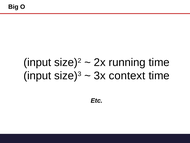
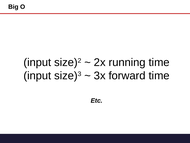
context: context -> forward (127, 75)
